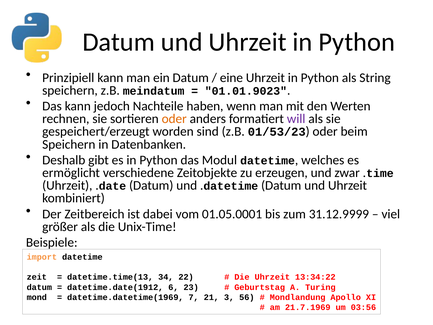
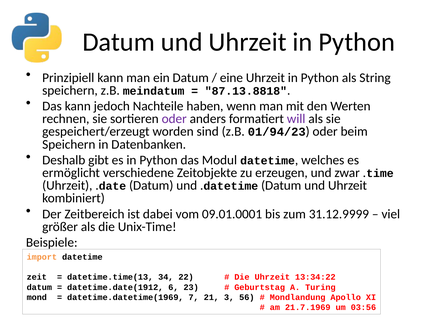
01.01.9023: 01.01.9023 -> 87.13.8818 (246, 91)
oder colour: orange -> purple (174, 119)
01/53/23: 01/53/23 -> 01/94/23 (277, 132)
01.05.0001: 01.05.0001 -> 09.01.0001 (232, 214)
